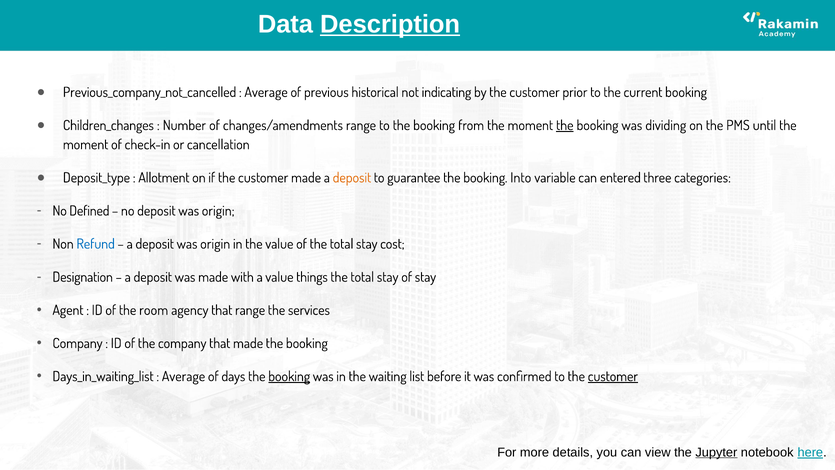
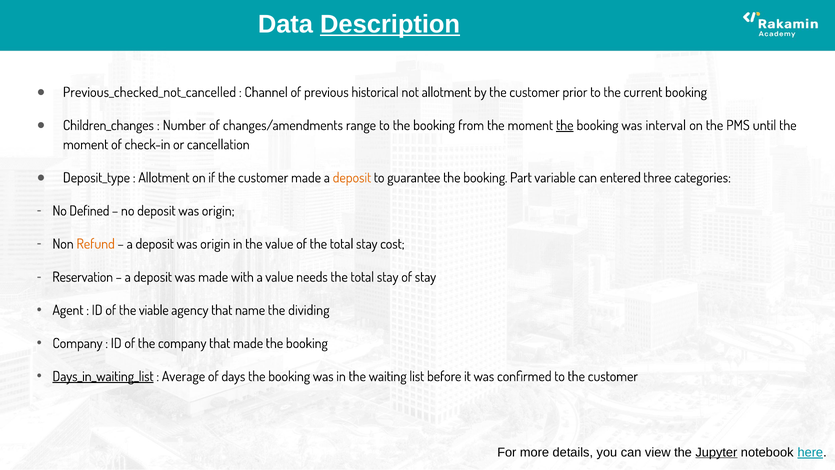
Previous_company_not_cancelled: Previous_company_not_cancelled -> Previous_checked_not_cancelled (150, 92)
Average: Average -> Channel (266, 92)
not indicating: indicating -> allotment (446, 92)
dividing: dividing -> interval (666, 125)
Into: Into -> Part (521, 178)
Refund colour: blue -> orange (96, 244)
Designation: Designation -> Reservation (83, 277)
things: things -> needs (312, 277)
room: room -> viable (154, 310)
that range: range -> name (250, 310)
services: services -> dividing (309, 310)
Days_in_waiting_list underline: none -> present (103, 376)
booking underline: present -> none (289, 376)
customer underline: present -> none (613, 376)
